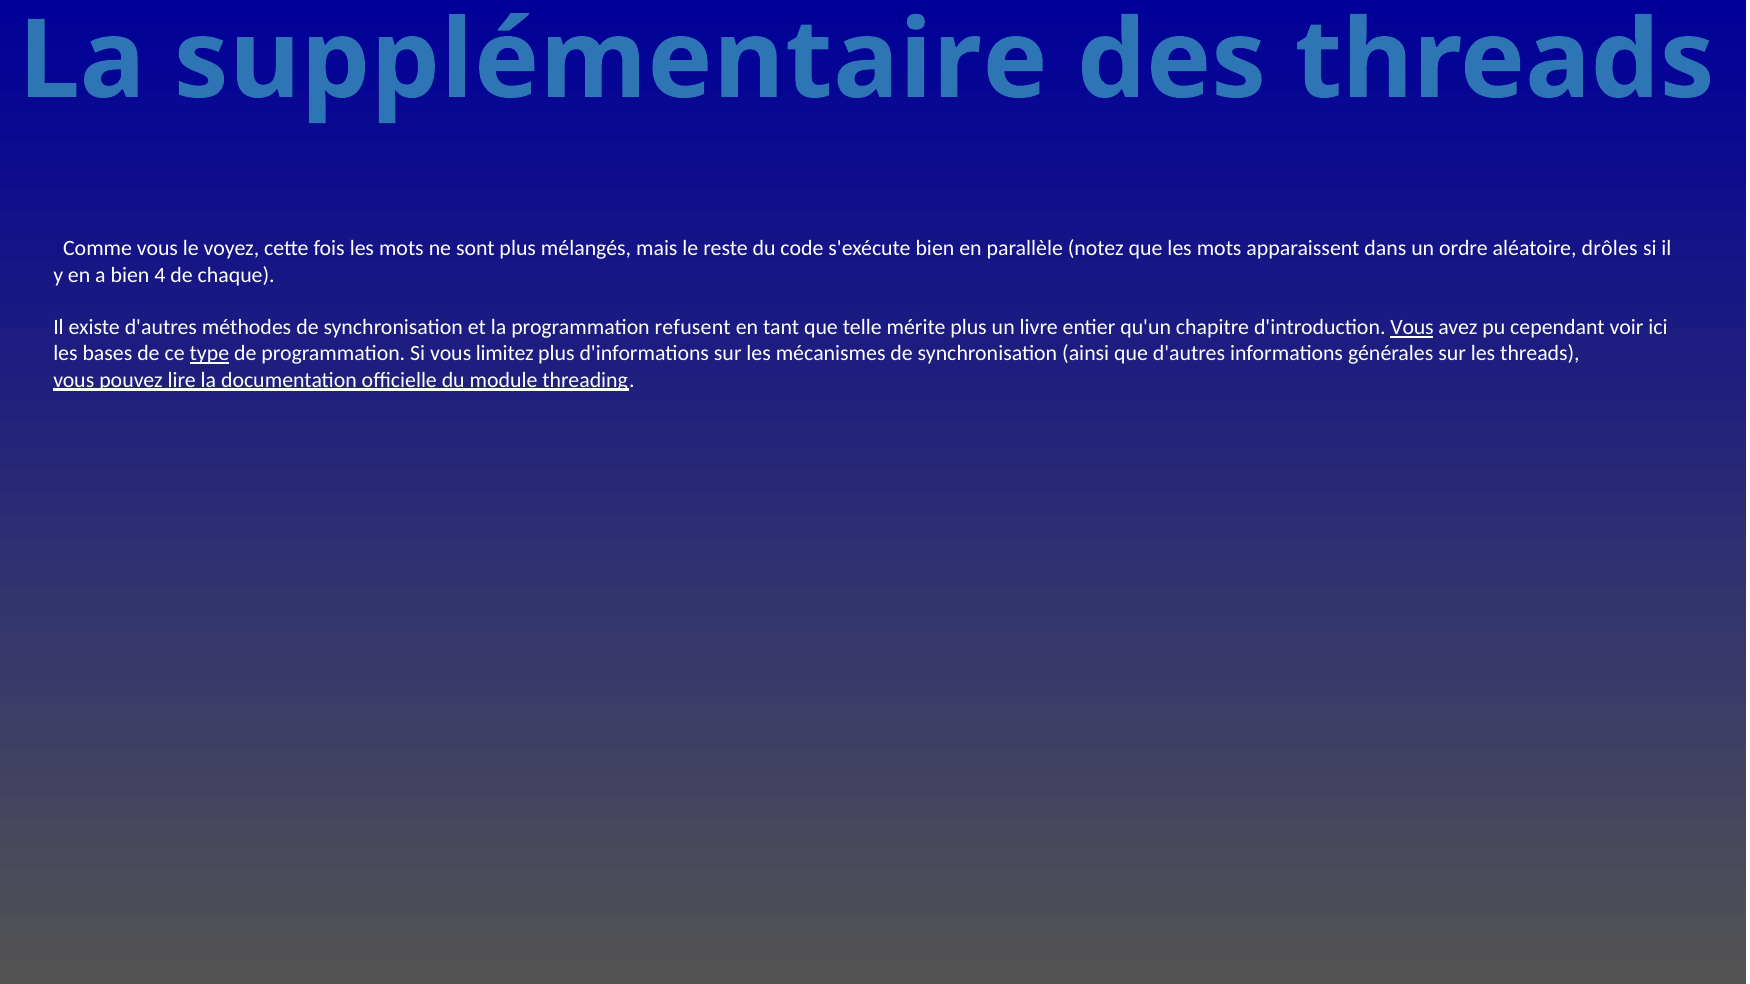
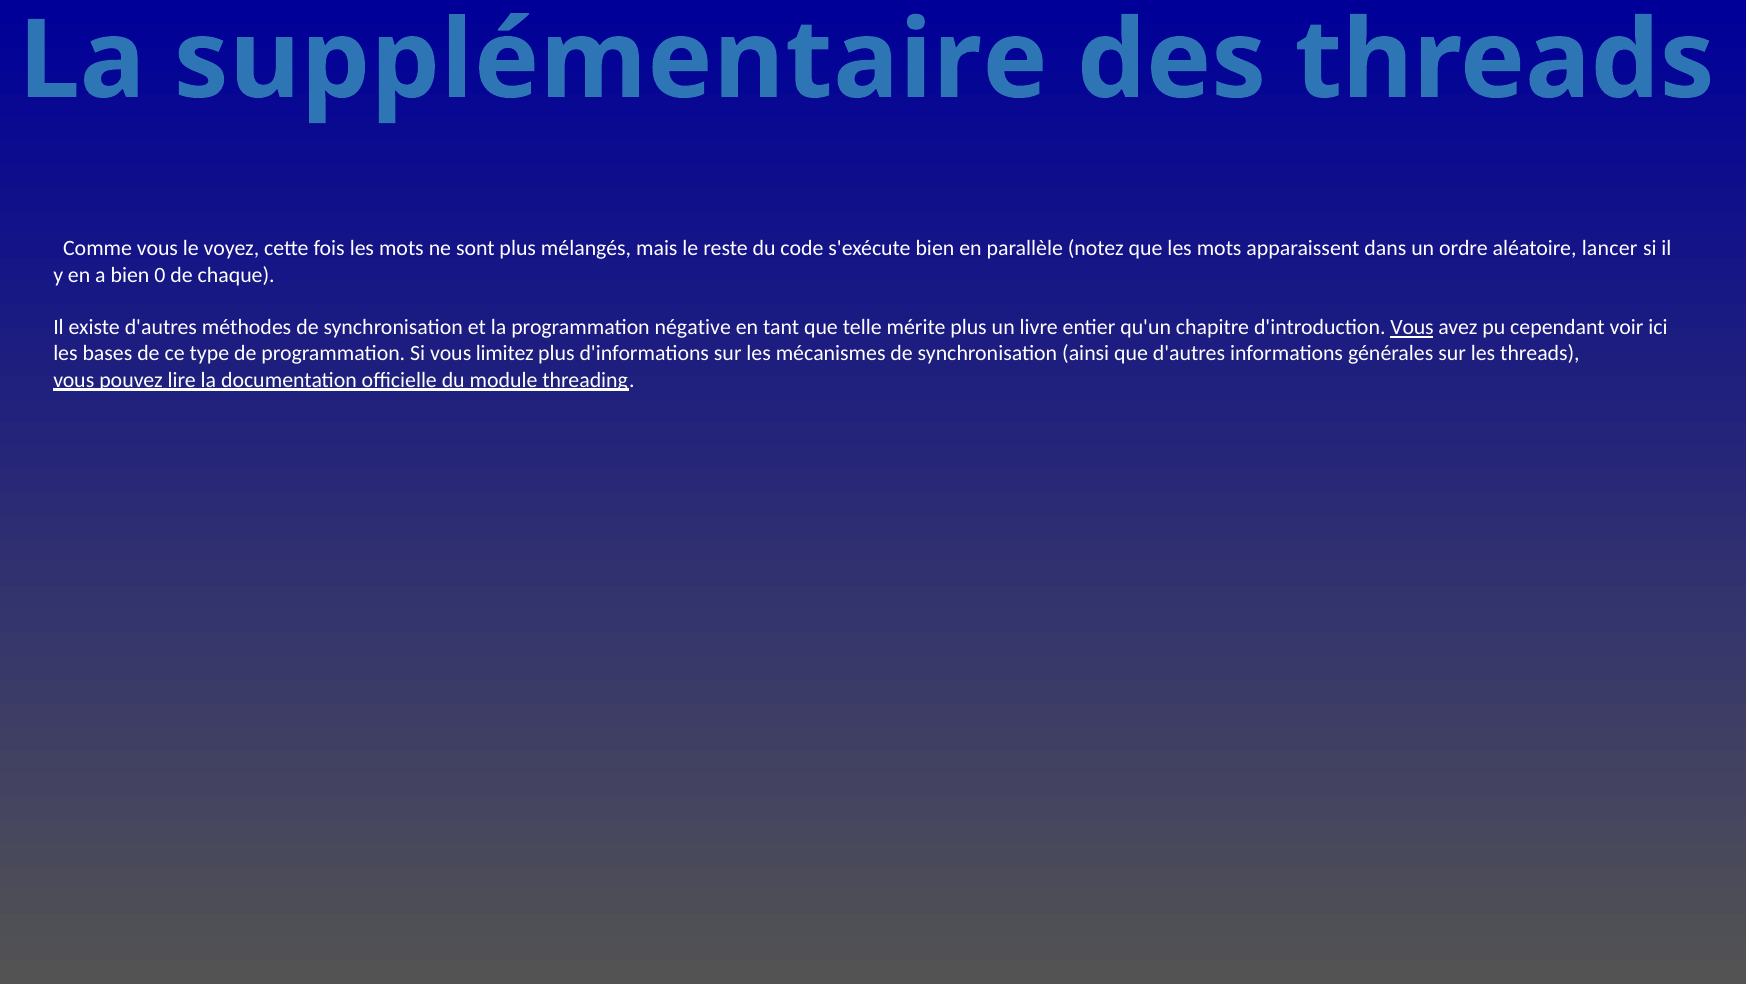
drôles: drôles -> lancer (1610, 249)
4: 4 -> 0 (160, 275)
refusent: refusent -> négative (693, 328)
type underline: present -> none (209, 354)
